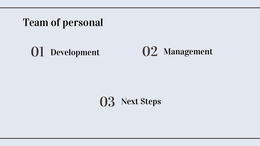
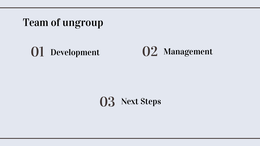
personal: personal -> ungroup (83, 23)
